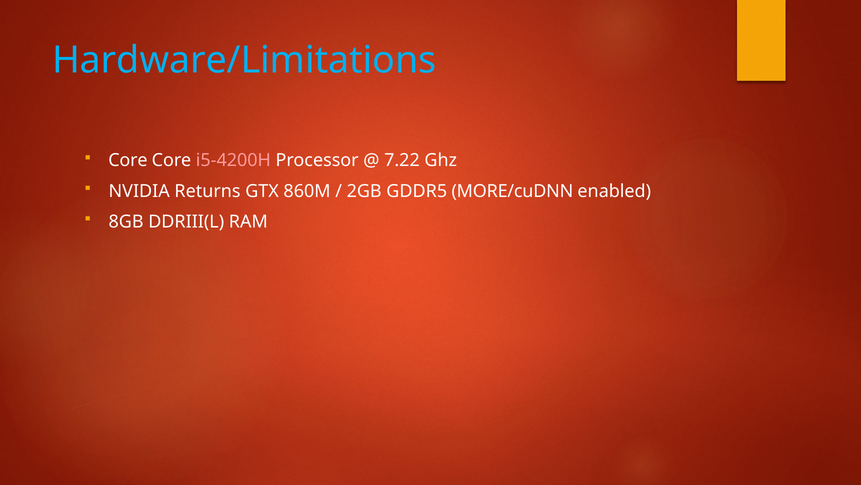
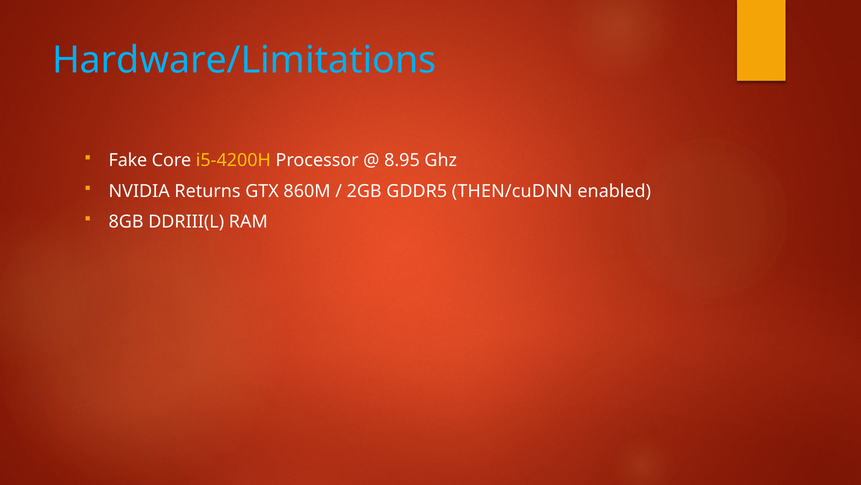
Core: Core -> Fake (128, 160)
i5-4200H colour: pink -> yellow (233, 160)
7.22: 7.22 -> 8.95 (402, 160)
MORE/cuDNN: MORE/cuDNN -> THEN/cuDNN (512, 191)
